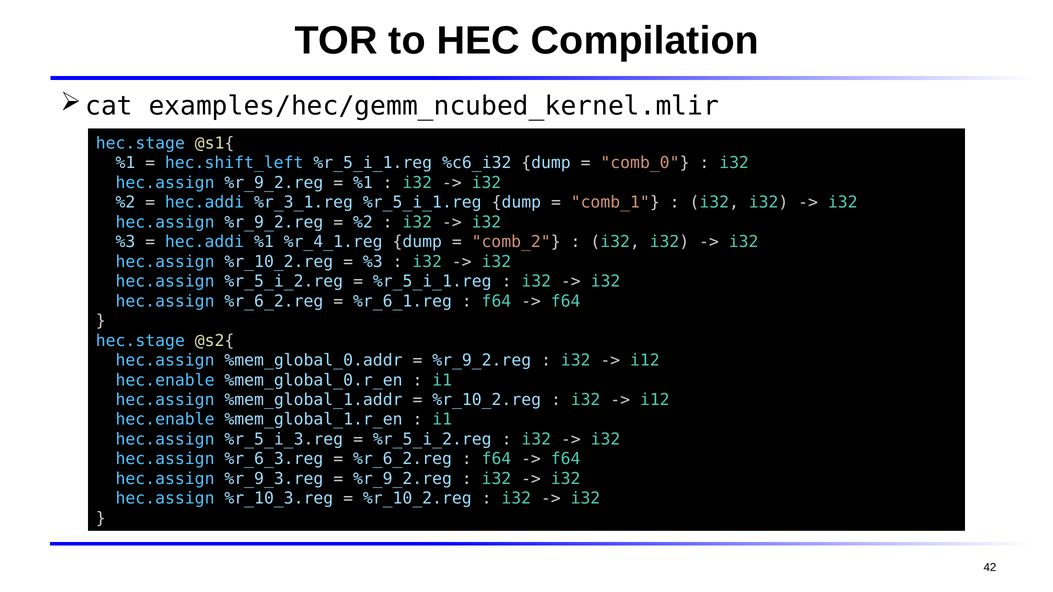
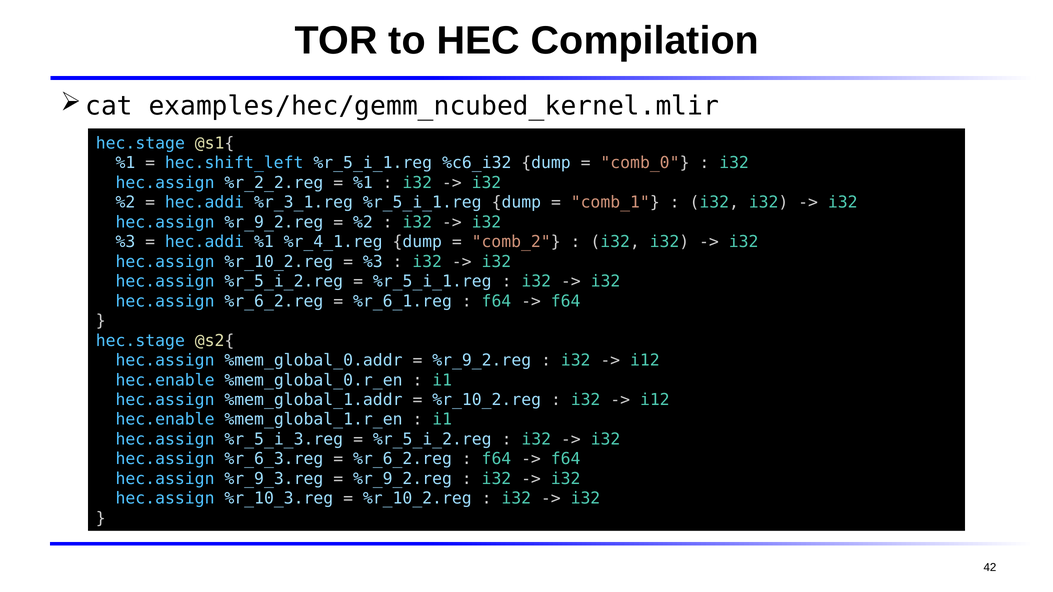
%r_9_2.reg: %r_9_2.reg -> %r_2_2.reg (274, 183)
